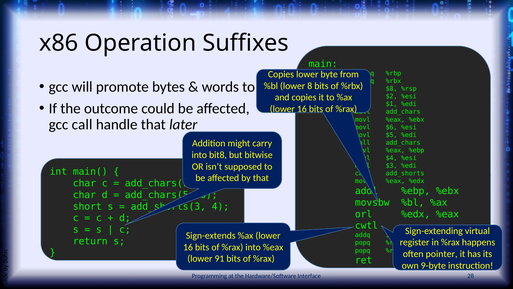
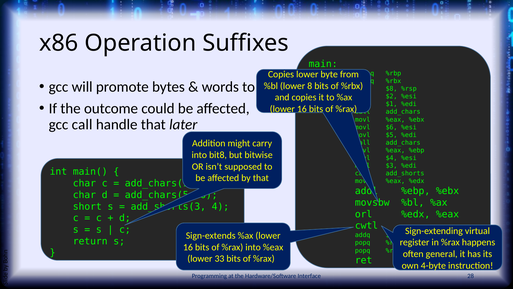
pointer: pointer -> general (442, 254)
91: 91 -> 33 (219, 258)
9-byte: 9-byte -> 4-byte (433, 265)
